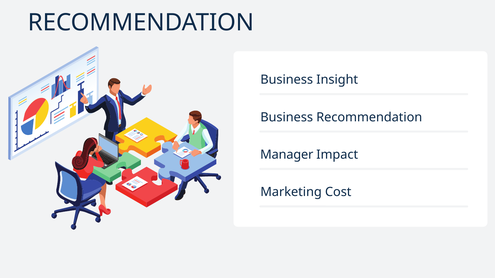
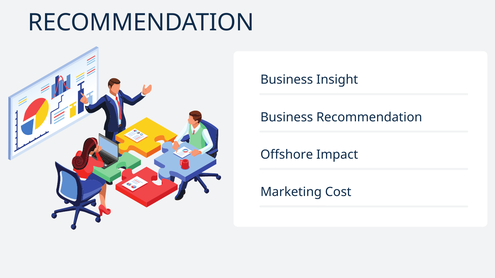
Manager: Manager -> Offshore (287, 155)
